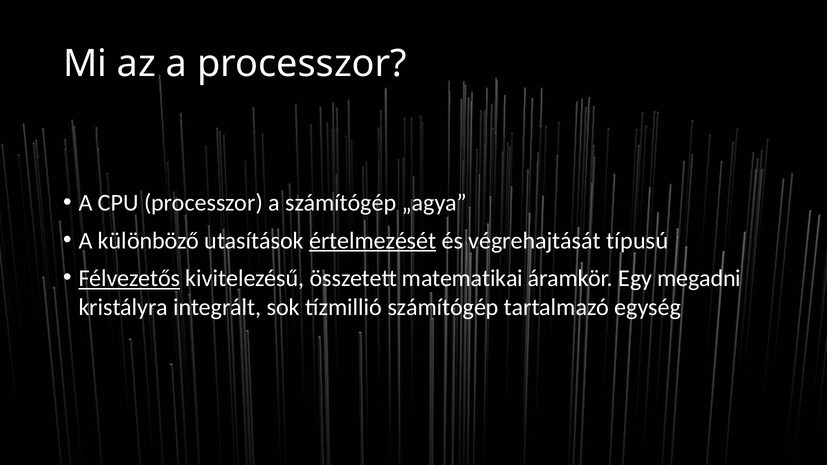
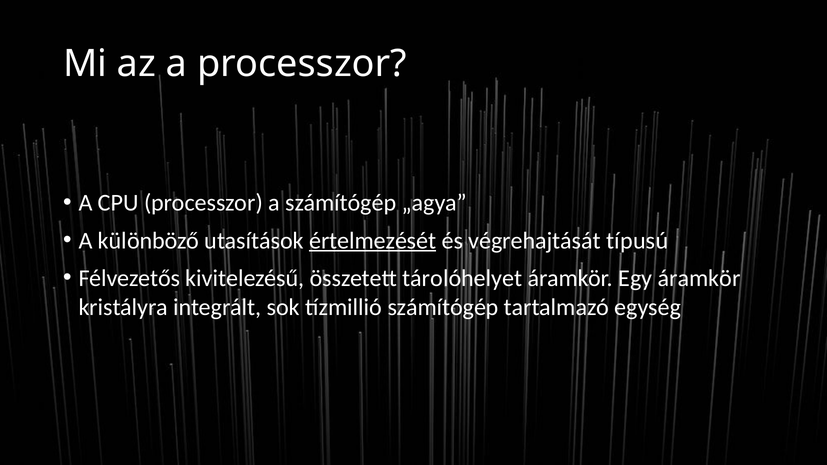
Félvezetős underline: present -> none (129, 278)
matematikai: matematikai -> tárolóhelyet (462, 278)
Egy megadni: megadni -> áramkör (699, 278)
